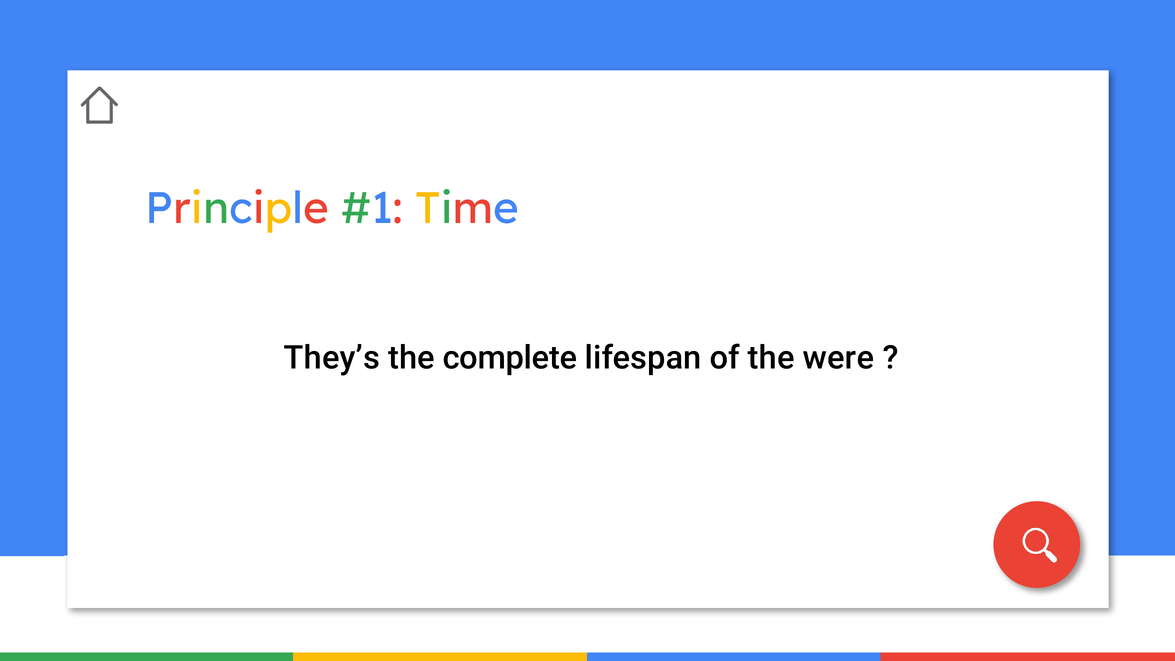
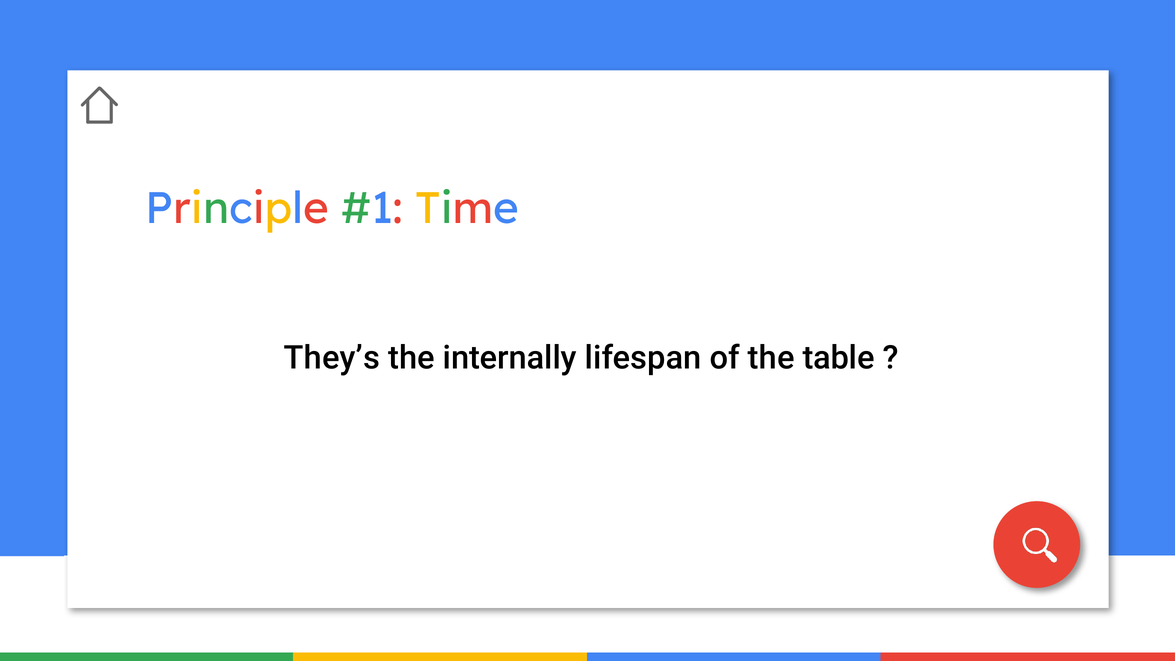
complete: complete -> internally (510, 358)
were: were -> table (839, 358)
